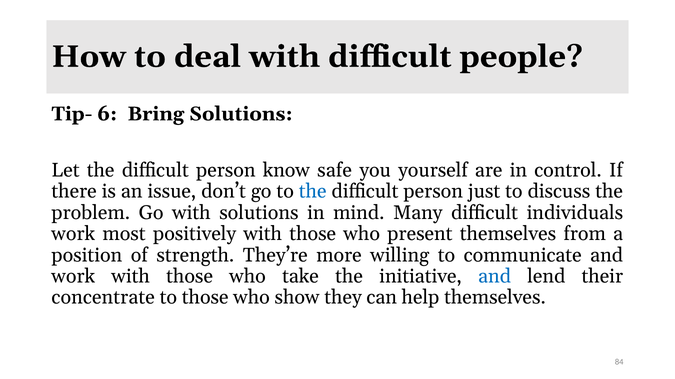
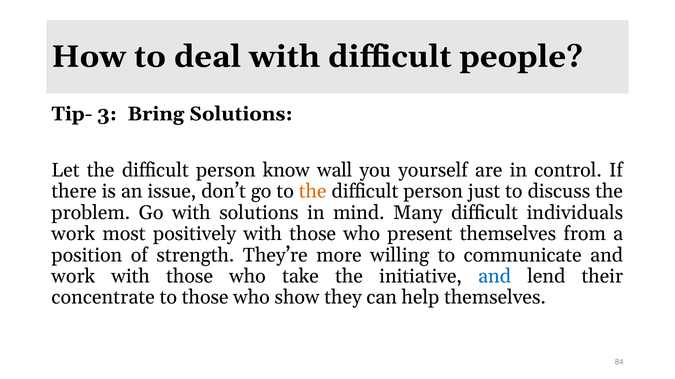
6: 6 -> 3 (107, 114)
safe: safe -> wall (335, 171)
the colour: blue -> orange (313, 192)
